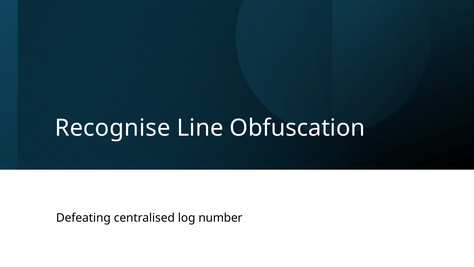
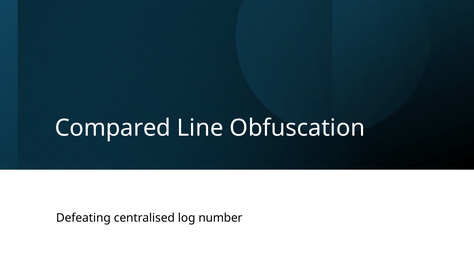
Recognise: Recognise -> Compared (113, 128)
